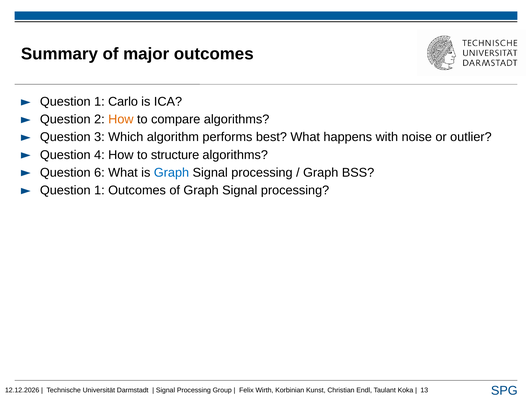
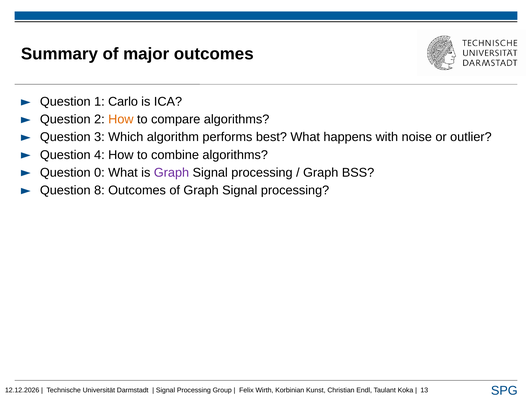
structure: structure -> combine (175, 155)
6: 6 -> 0 (99, 173)
Graph colour: blue -> purple (172, 173)
1: 1 -> 8 (99, 190)
